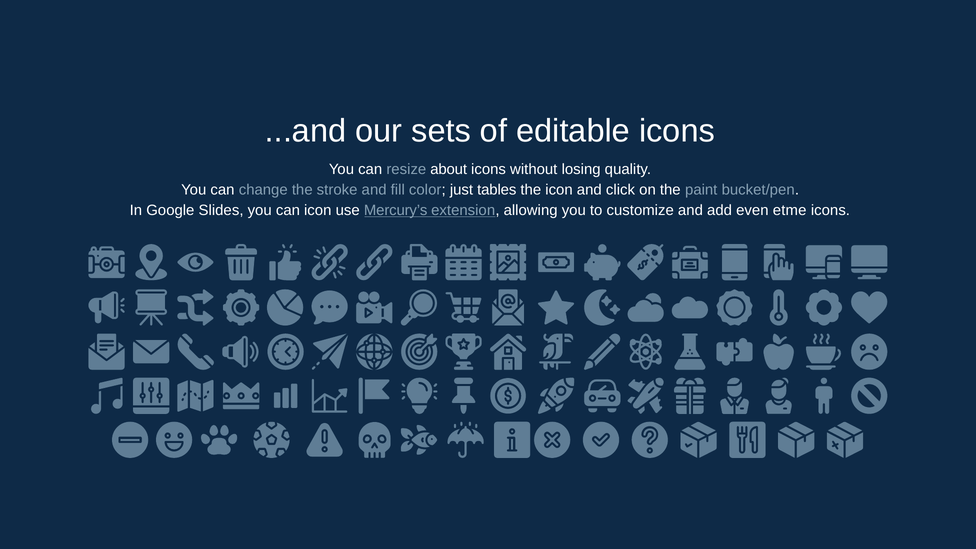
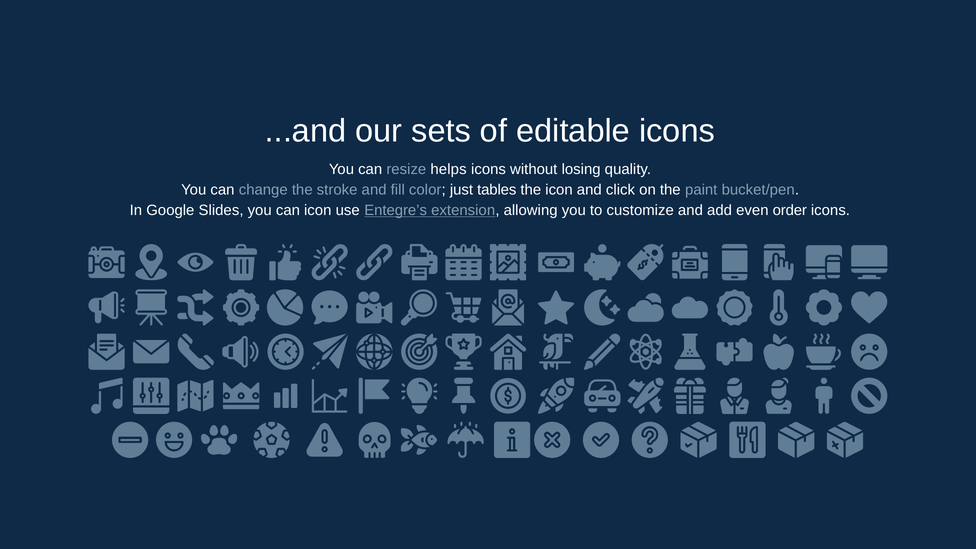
about: about -> helps (449, 169)
Mercury’s: Mercury’s -> Entegre’s (396, 210)
etme: etme -> order (790, 210)
